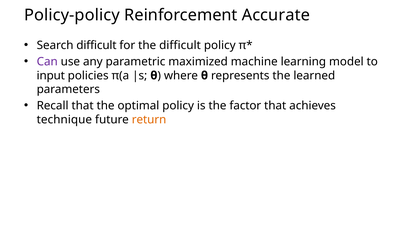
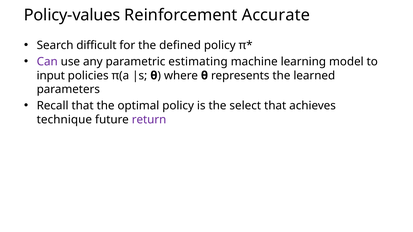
Policy-policy: Policy-policy -> Policy-values (72, 15)
the difficult: difficult -> defined (180, 45)
maximized: maximized -> estimating (198, 62)
factor: factor -> select (245, 106)
return colour: orange -> purple (149, 120)
